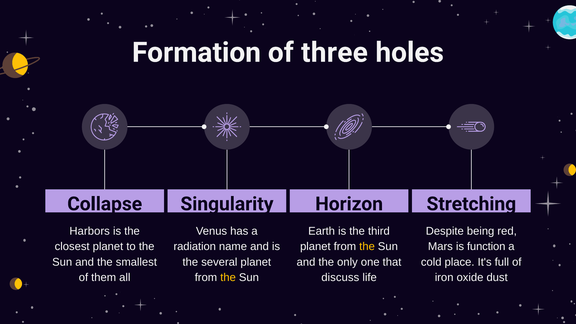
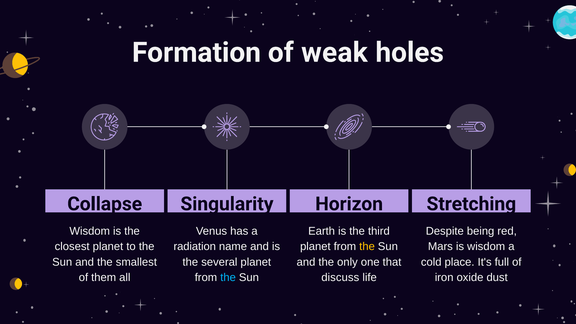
three: three -> weak (334, 53)
Harbors: Harbors -> Wisdom (90, 231)
is function: function -> wisdom (486, 247)
the colour: yellow -> light blue (228, 277)
